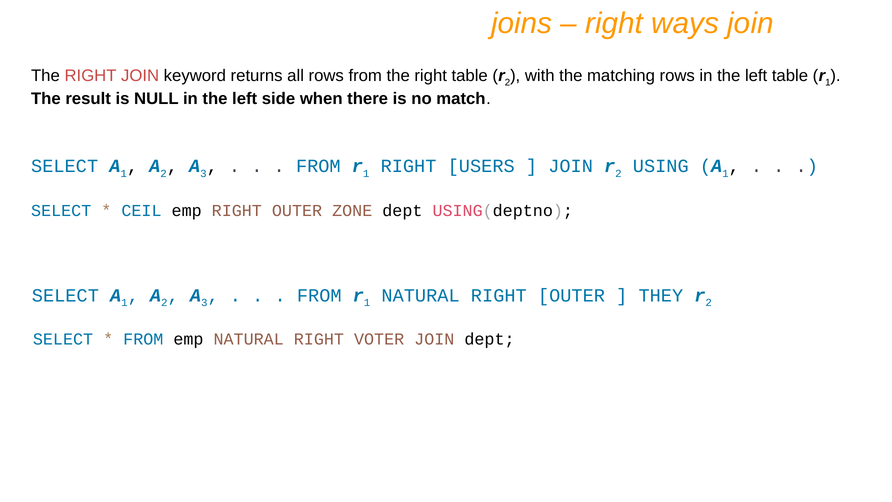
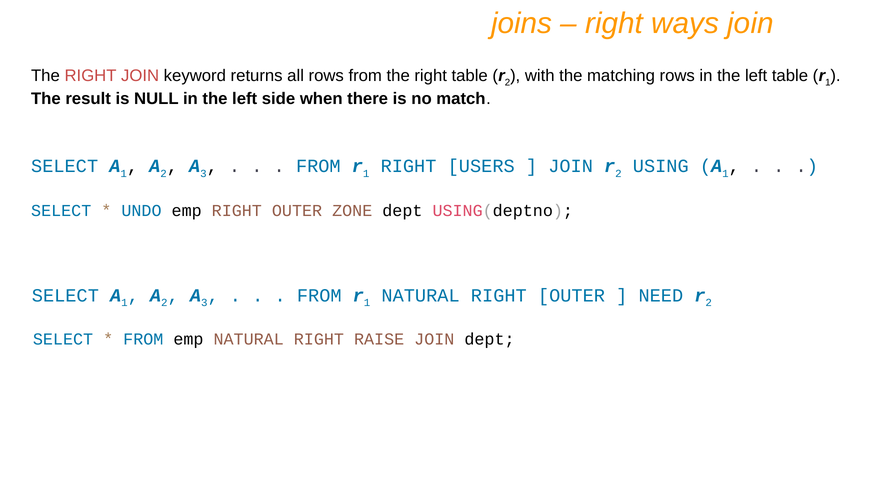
CEIL: CEIL -> UNDO (141, 210)
THEY: THEY -> NEED (661, 295)
VOTER: VOTER -> RAISE (379, 339)
